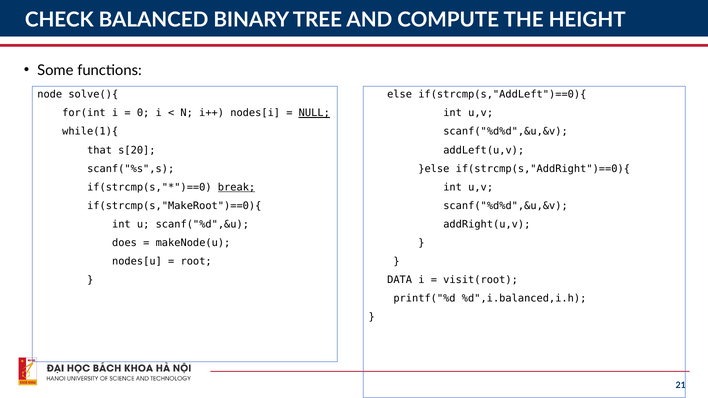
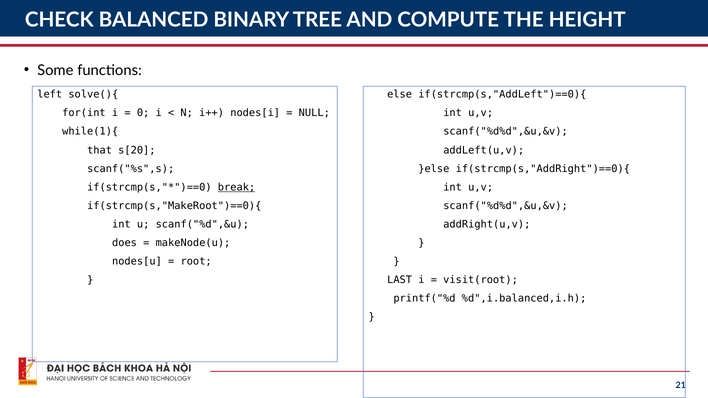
node: node -> left (50, 95)
NULL underline: present -> none (314, 113)
DATA: DATA -> LAST (400, 280)
